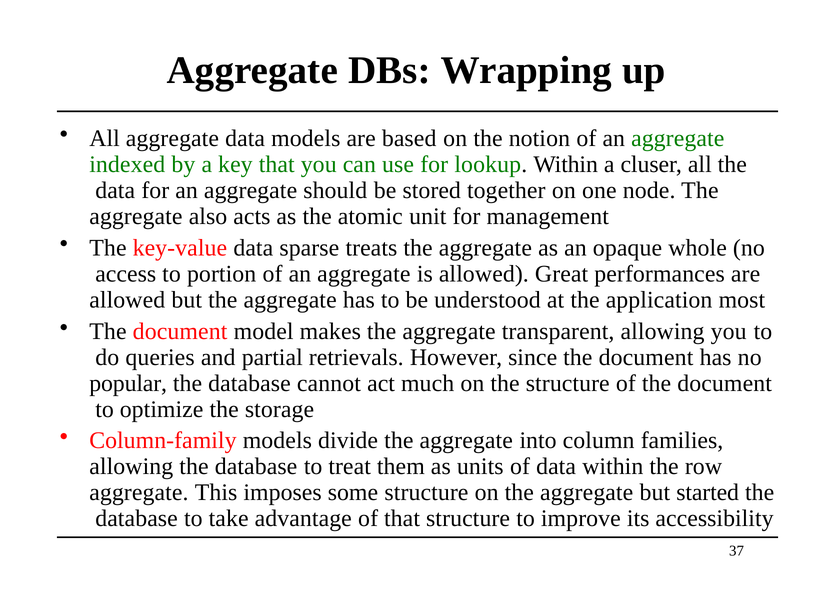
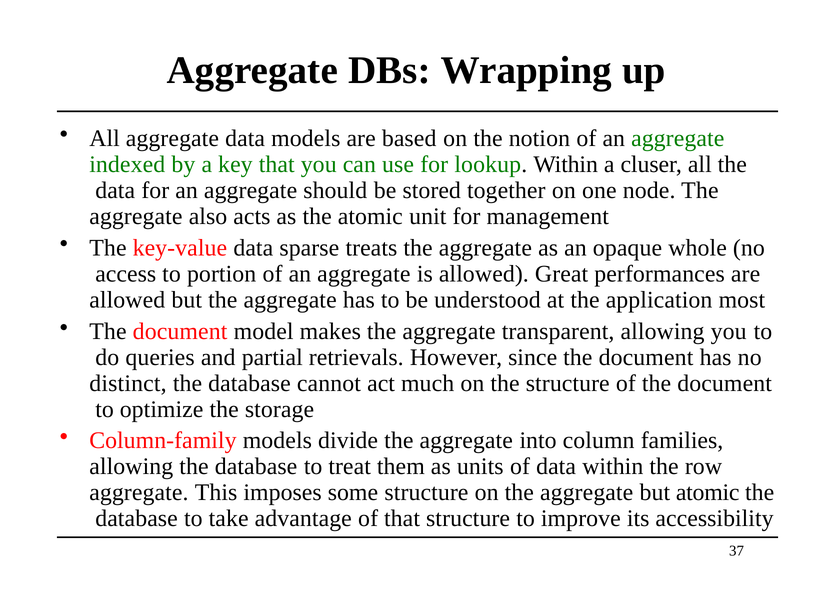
popular: popular -> distinct (128, 384)
but started: started -> atomic (708, 493)
